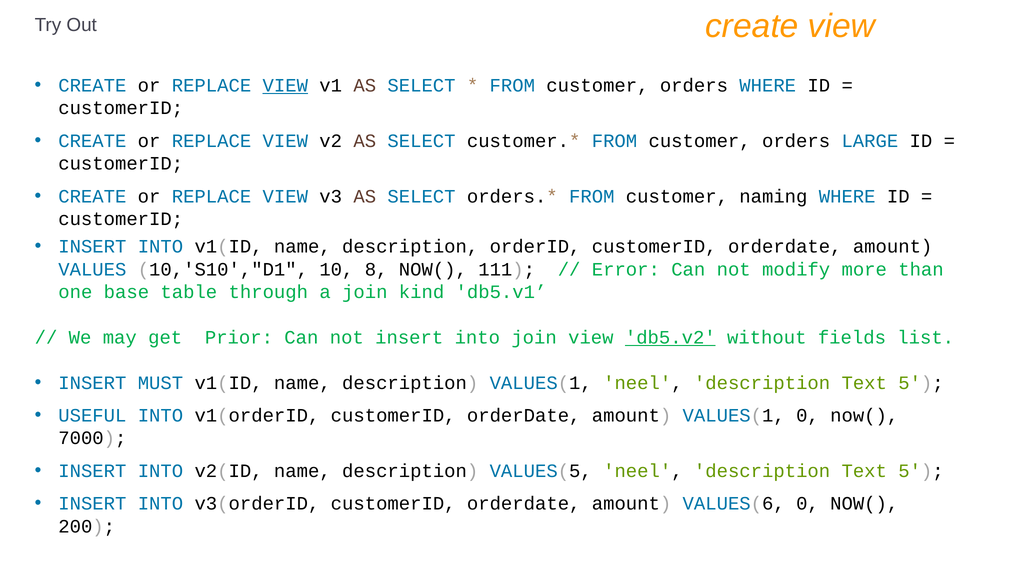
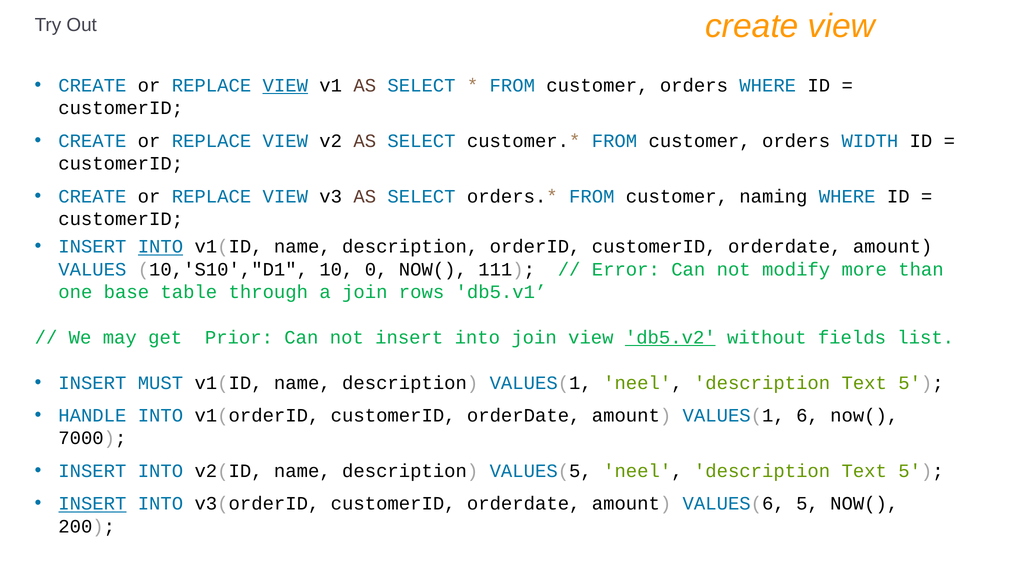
LARGE: LARGE -> WIDTH (870, 141)
INTO underline: none -> present (160, 247)
8: 8 -> 0 (376, 270)
kind: kind -> rows (422, 292)
USEFUL: USEFUL -> HANDLE (92, 416)
VALUES(1 0: 0 -> 6 (807, 416)
INSERT underline: none -> present (92, 504)
VALUES(6 0: 0 -> 5 (807, 504)
